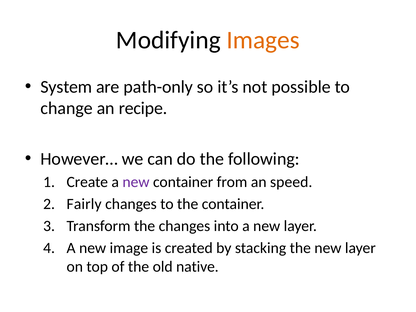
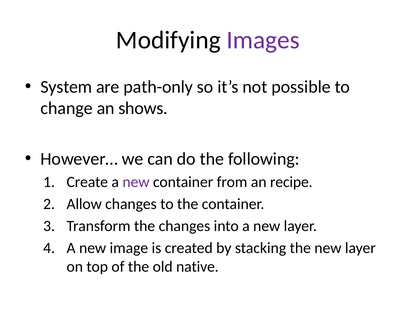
Images colour: orange -> purple (263, 40)
recipe: recipe -> shows (143, 108)
speed: speed -> recipe (291, 182)
Fairly: Fairly -> Allow (84, 204)
